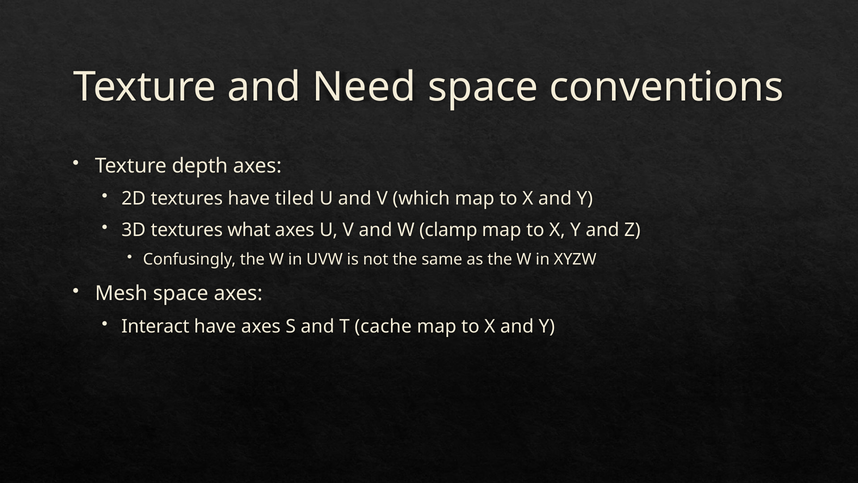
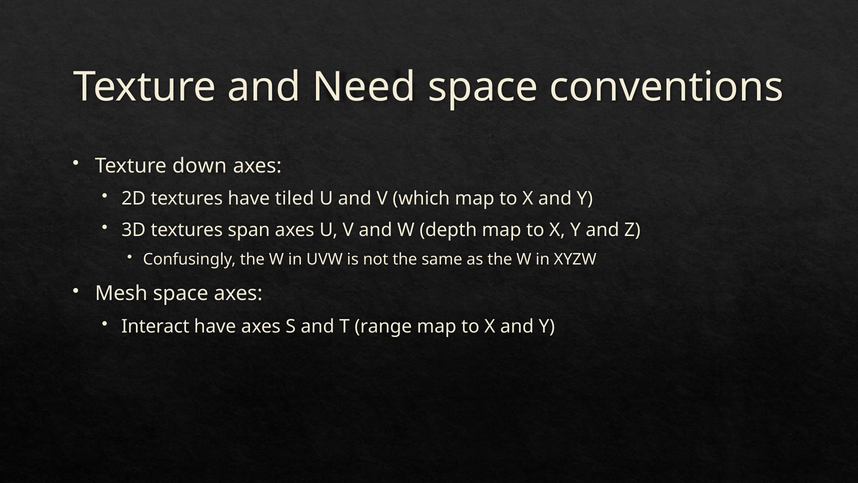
depth: depth -> down (200, 166)
what: what -> span (249, 230)
clamp: clamp -> depth (448, 230)
cache: cache -> range (383, 326)
